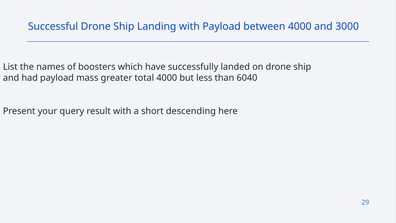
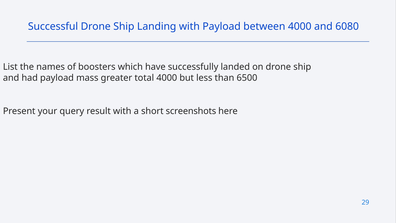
3000: 3000 -> 6080 (347, 26)
6040: 6040 -> 6500 (247, 78)
descending: descending -> screenshots (191, 111)
